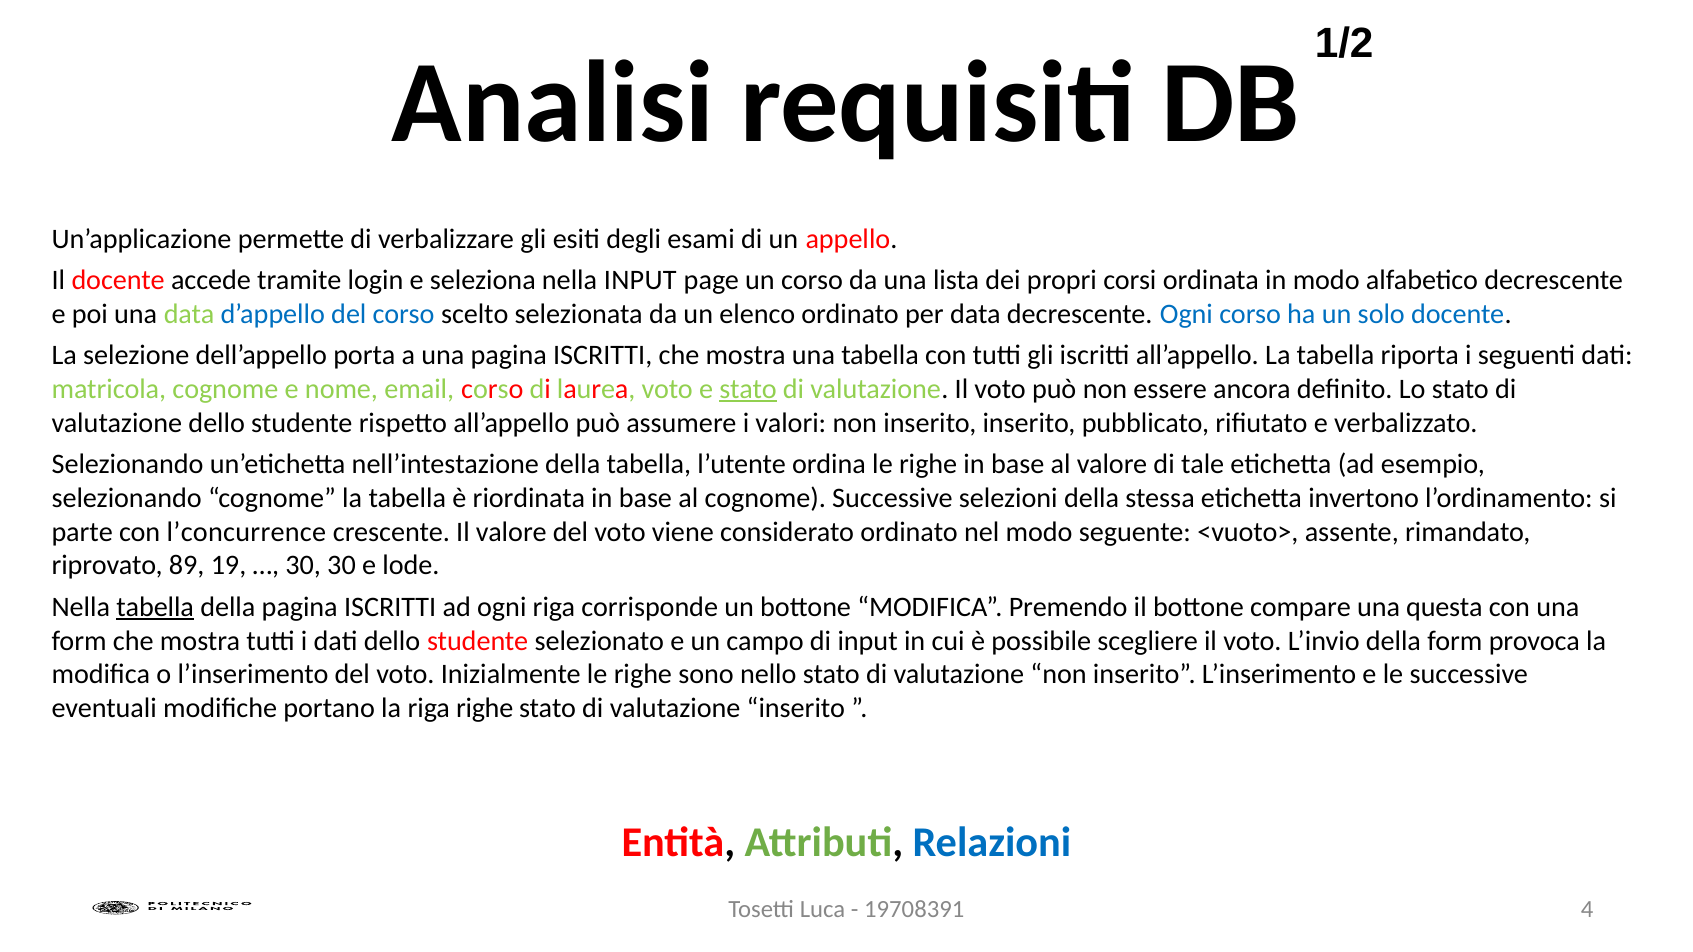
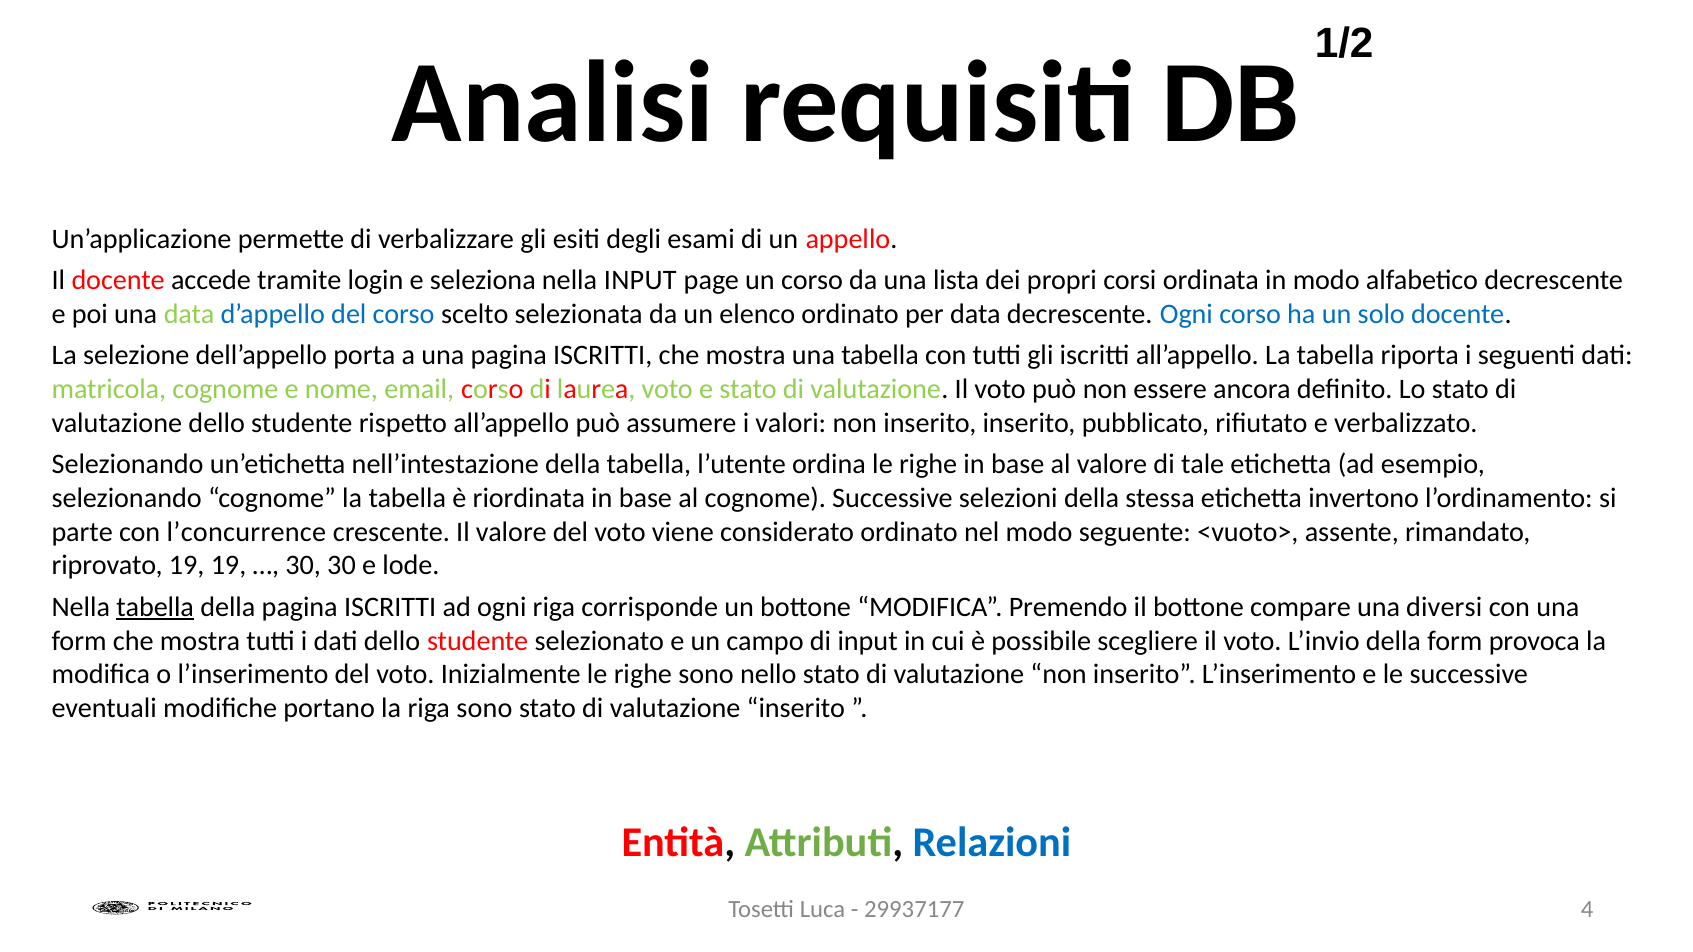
stato underline: present -> none (748, 389)
riprovato 89: 89 -> 19 (187, 566)
questa: questa -> diversi (1444, 607)
riga righe: righe -> sono (484, 709)
19708391: 19708391 -> 29937177 (914, 910)
